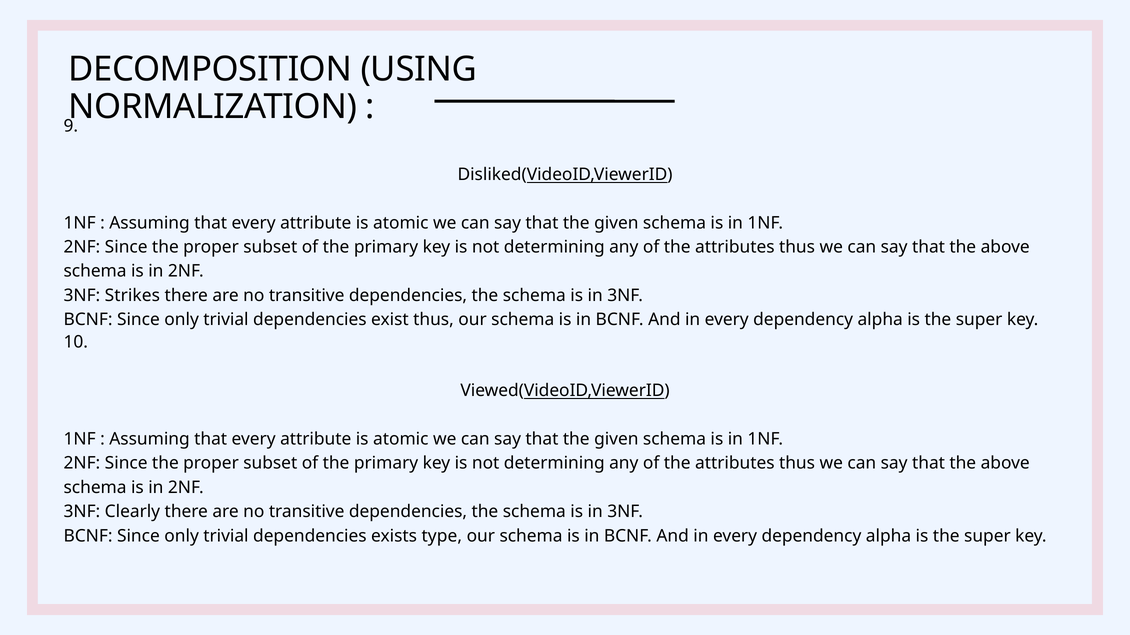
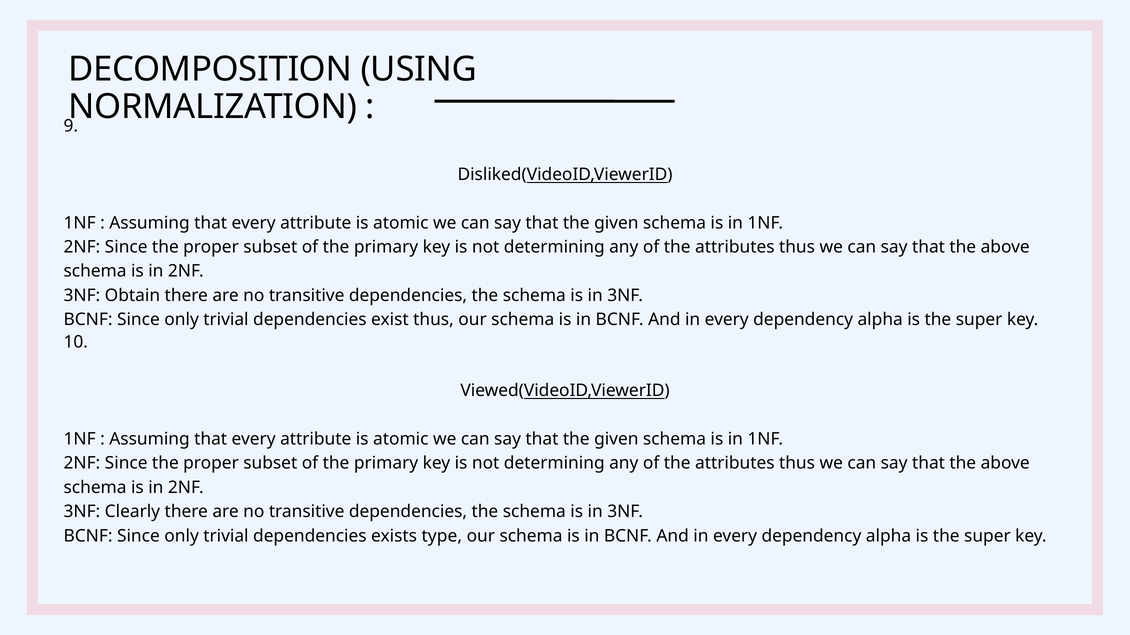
Strikes: Strikes -> Obtain (132, 296)
